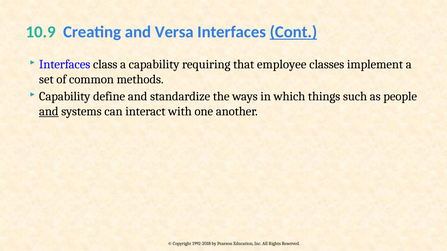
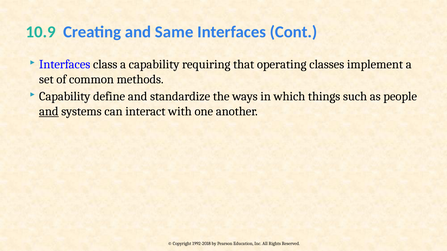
Versa: Versa -> Same (174, 32)
Cont underline: present -> none (293, 32)
employee: employee -> operating (282, 64)
